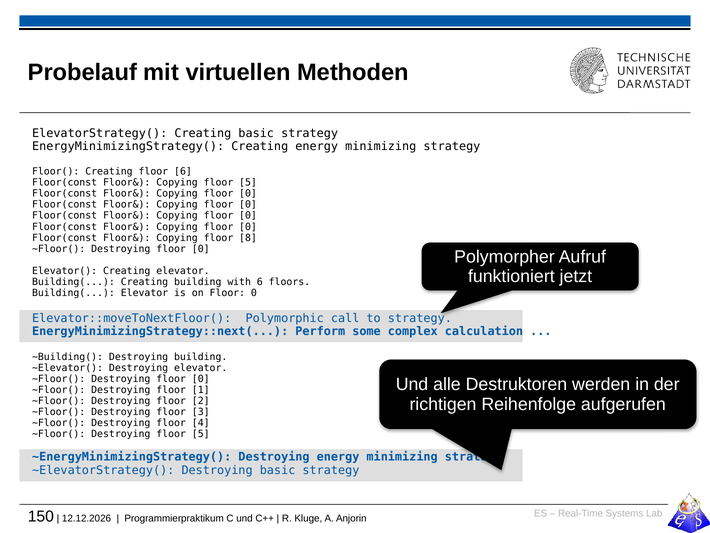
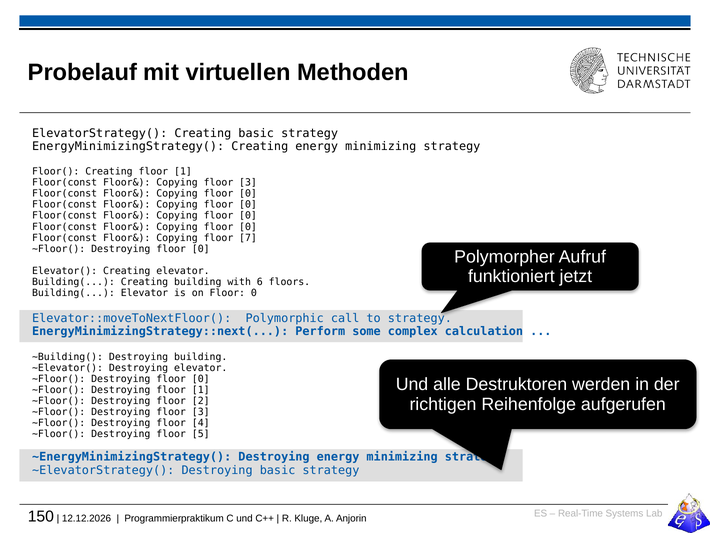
Creating floor 6: 6 -> 1 (183, 171)
Copying floor 5: 5 -> 3 (248, 182)
8: 8 -> 7 (248, 238)
